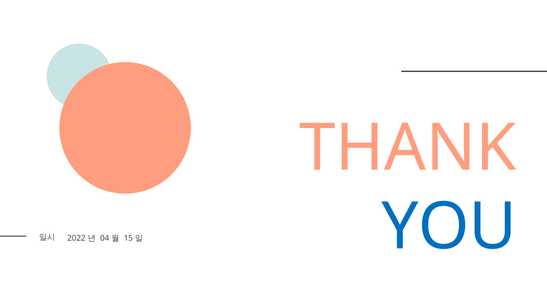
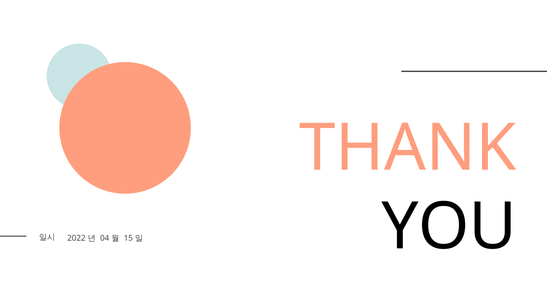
YOU colour: blue -> black (449, 227)
